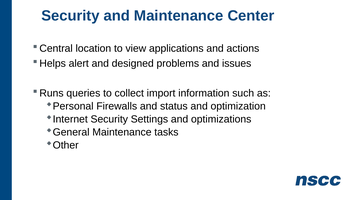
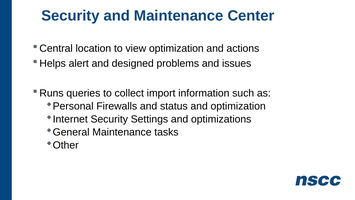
view applications: applications -> optimization (176, 48)
